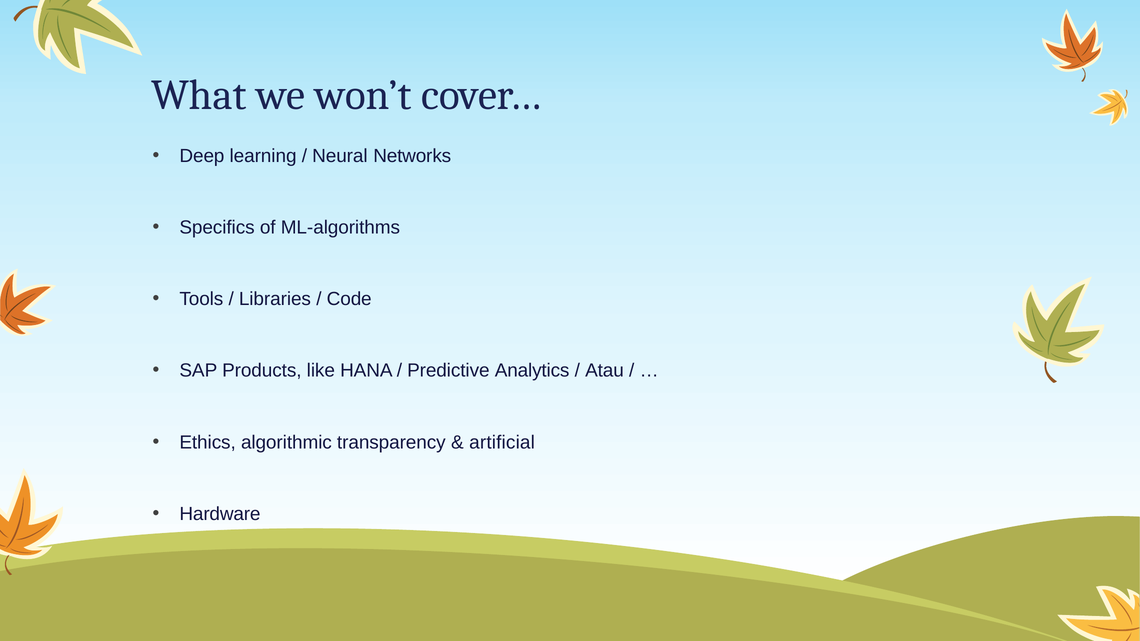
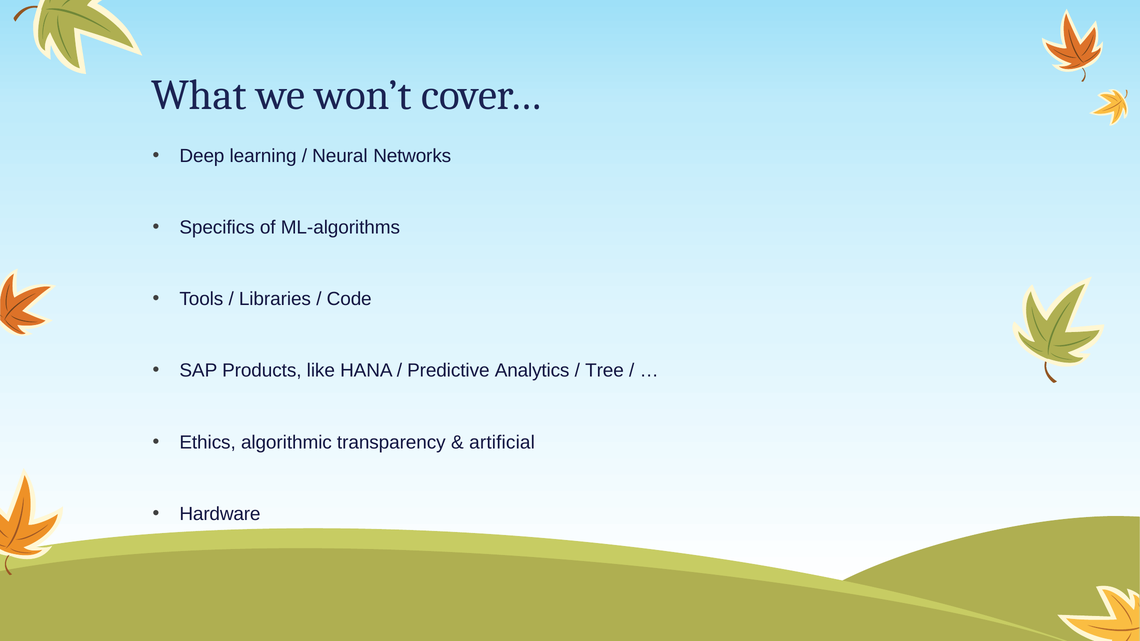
Atau: Atau -> Tree (605, 371)
